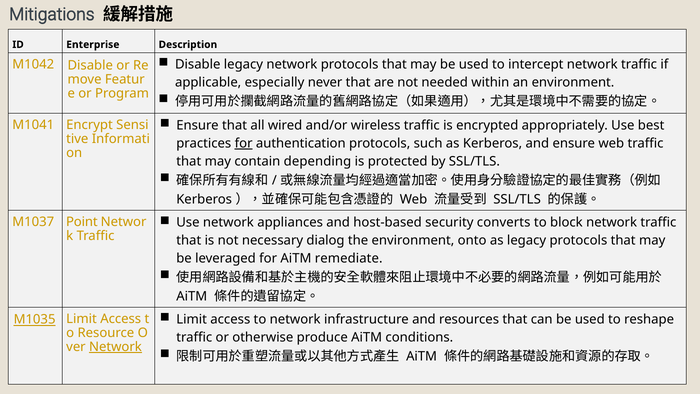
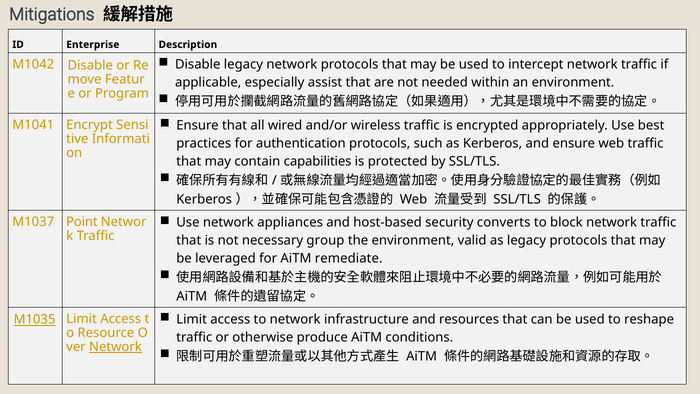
never: never -> assist (325, 82)
for underline: present -> none (244, 143)
depending: depending -> capabilities (318, 161)
dialog: dialog -> group (325, 240)
onto: onto -> valid (472, 240)
